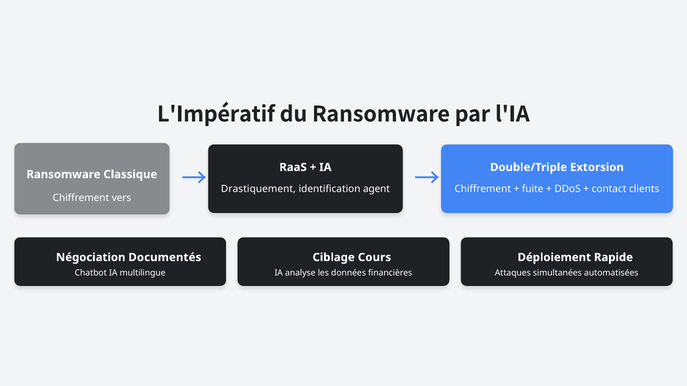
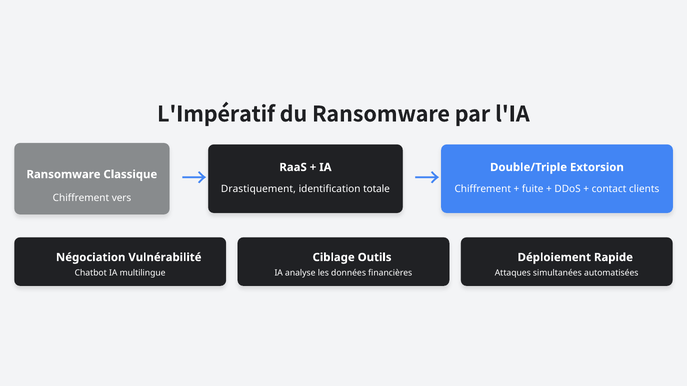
agent: agent -> totale (376, 189)
Documentés: Documentés -> Vulnérabilité (165, 258)
Cours: Cours -> Outils (375, 258)
